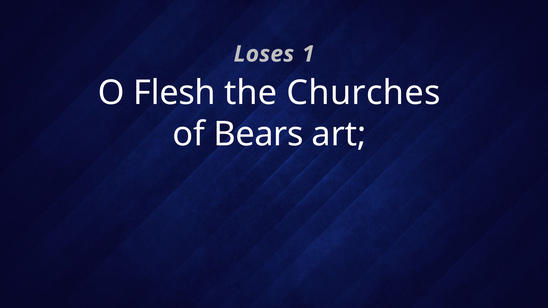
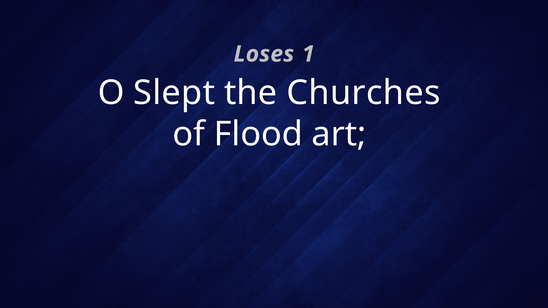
Flesh: Flesh -> Slept (174, 93)
Bears: Bears -> Flood (258, 134)
